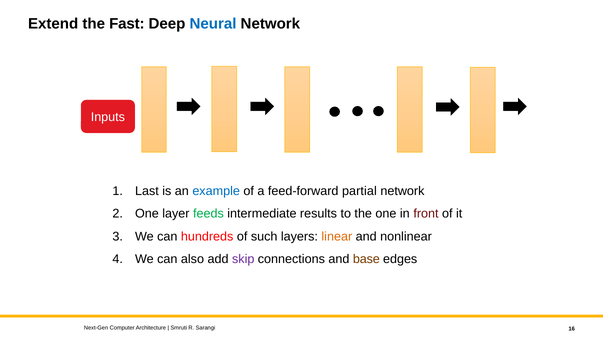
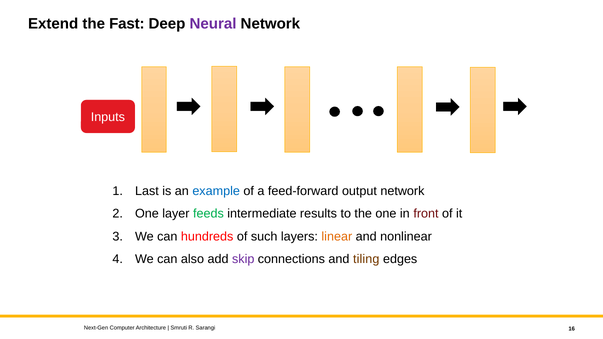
Neural colour: blue -> purple (213, 24)
partial: partial -> output (359, 191)
base: base -> tiling (366, 259)
